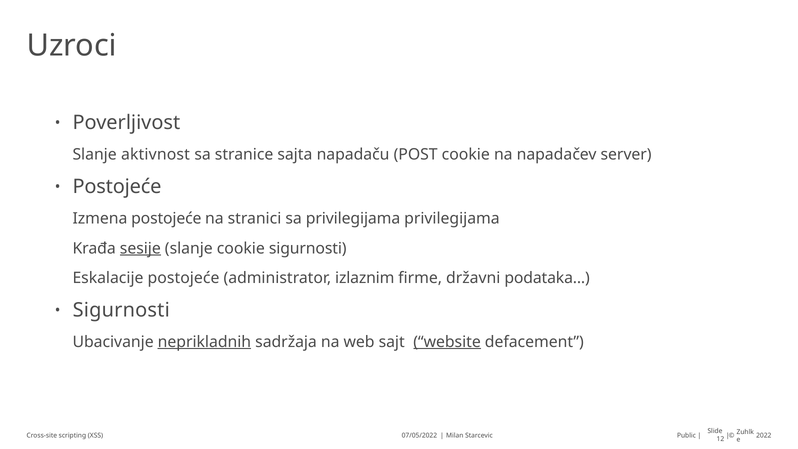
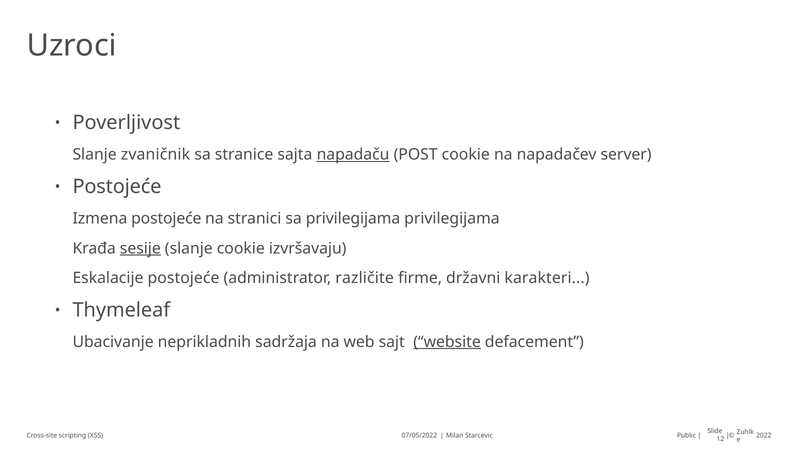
aktivnost: aktivnost -> zvaničnik (155, 155)
napadaču underline: none -> present (353, 155)
cookie sigurnosti: sigurnosti -> izvršavaju (308, 248)
izlaznim: izlaznim -> različite (365, 278)
podataka: podataka -> karakteri (547, 278)
Sigurnosti: Sigurnosti -> Thymeleaf (121, 310)
neprikladnih underline: present -> none (204, 342)
